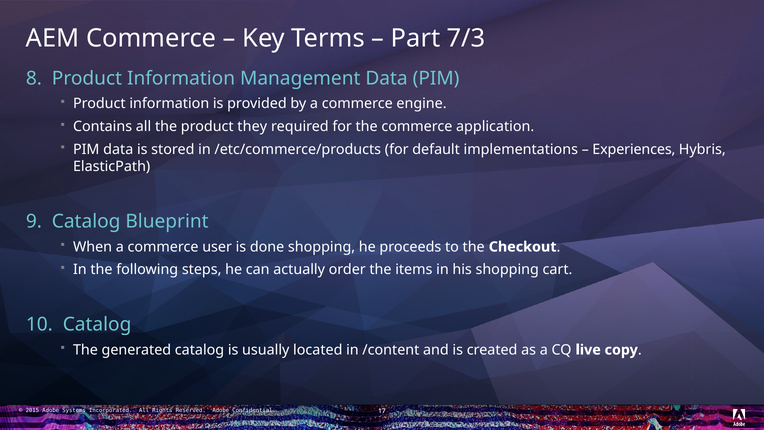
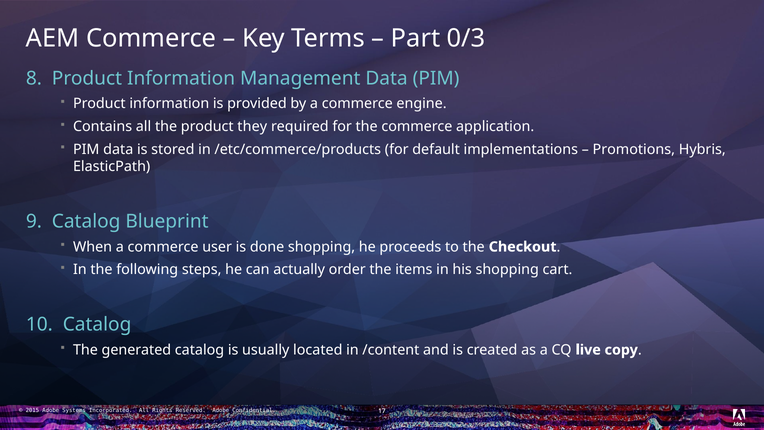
7/3: 7/3 -> 0/3 (466, 38)
Experiences: Experiences -> Promotions (634, 149)
